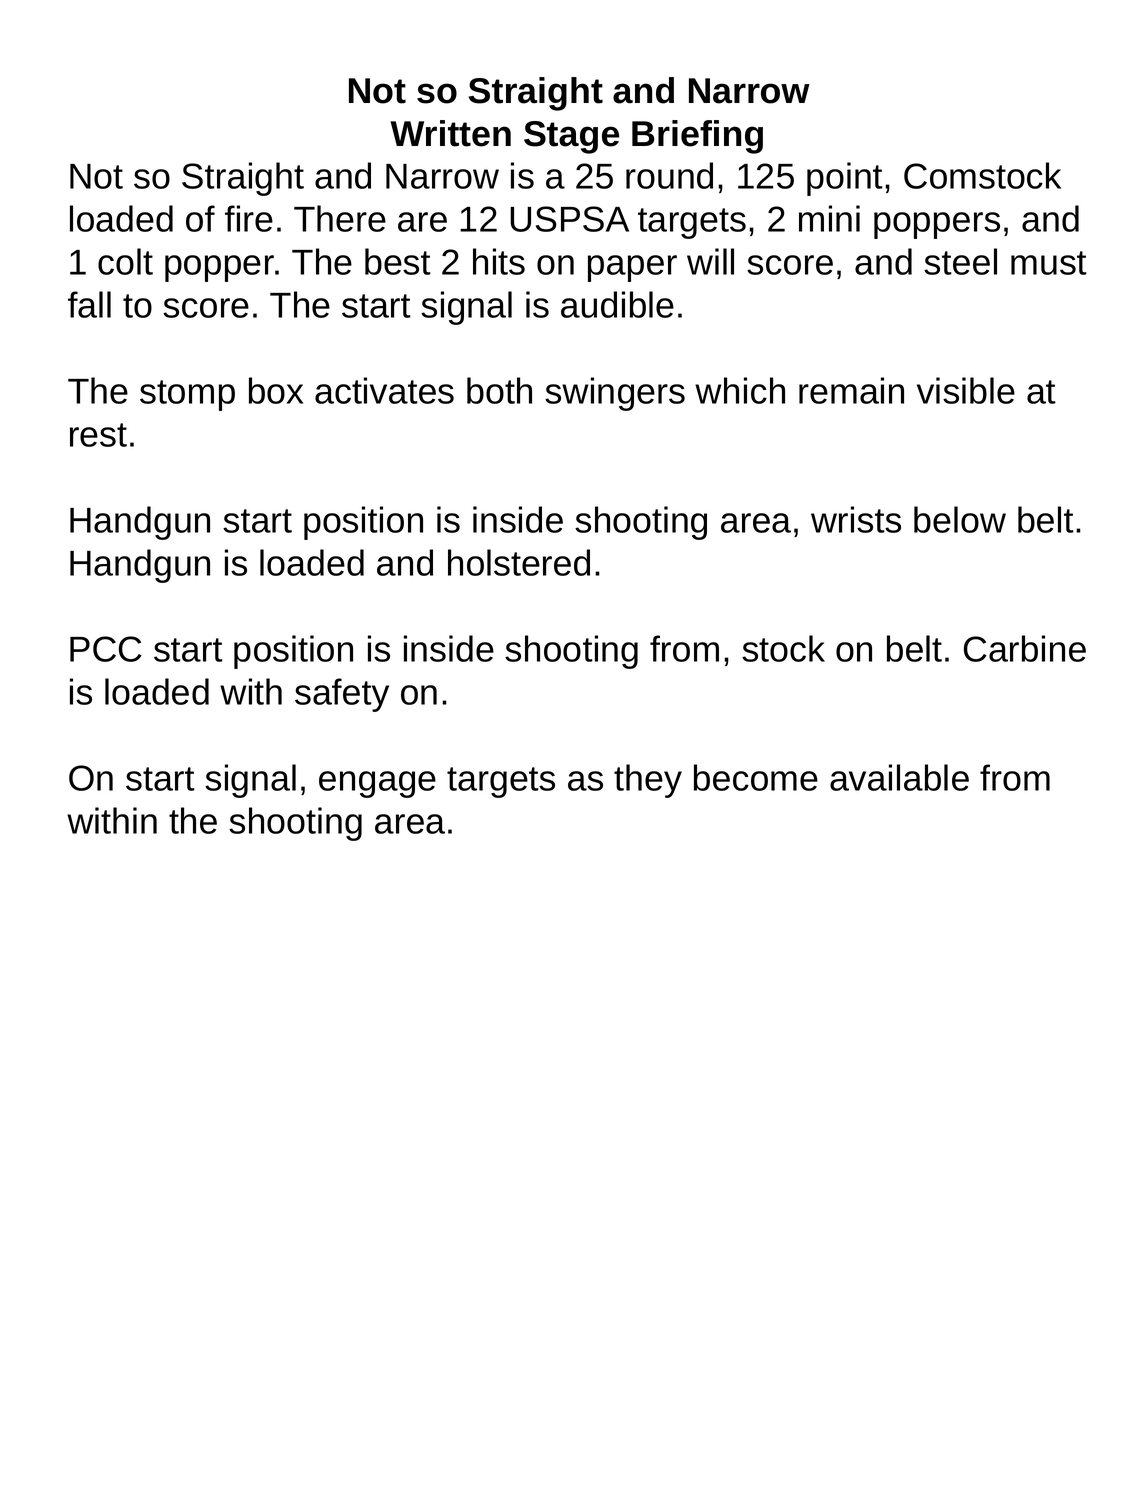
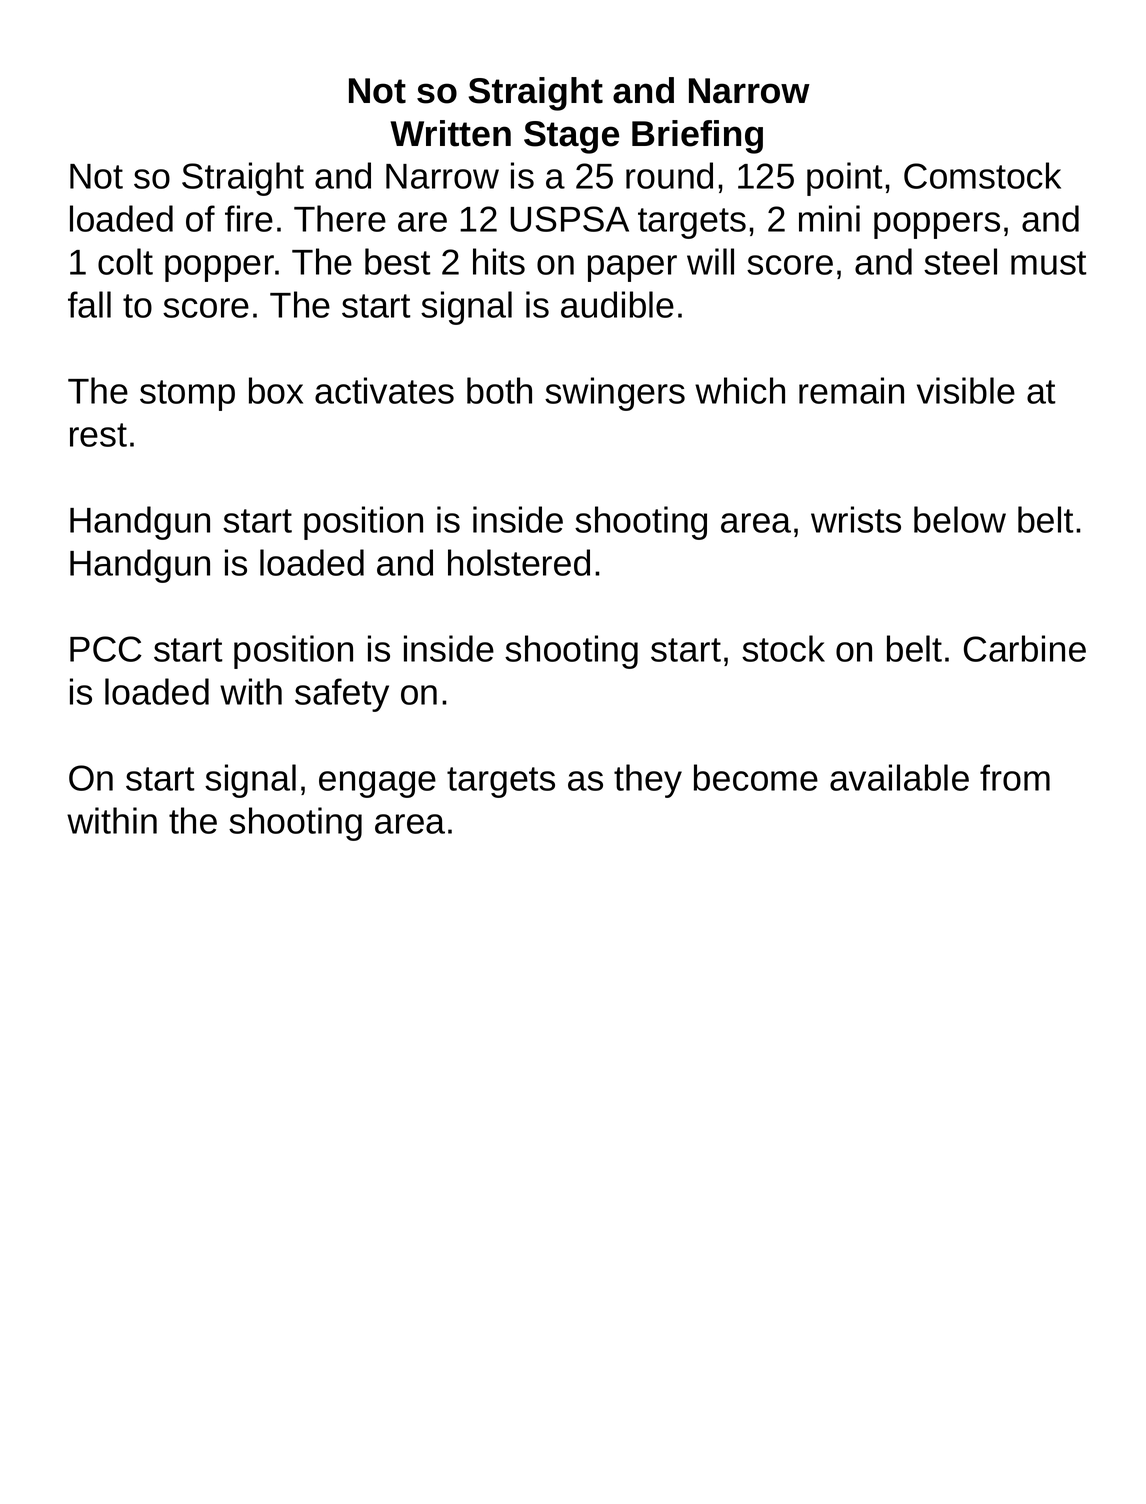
shooting from: from -> start (691, 650)
